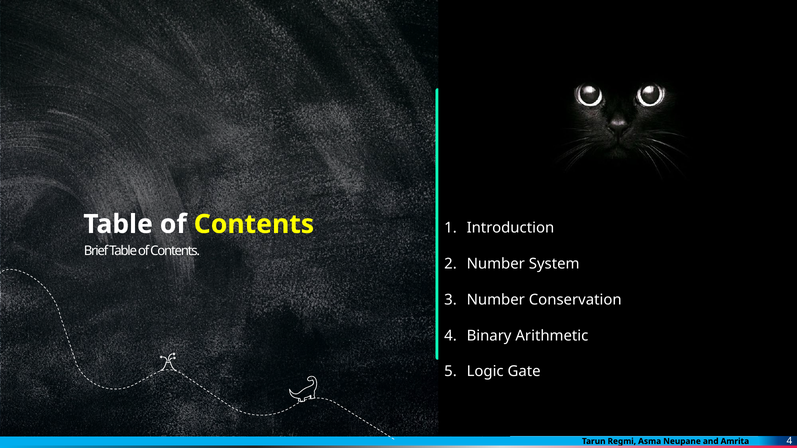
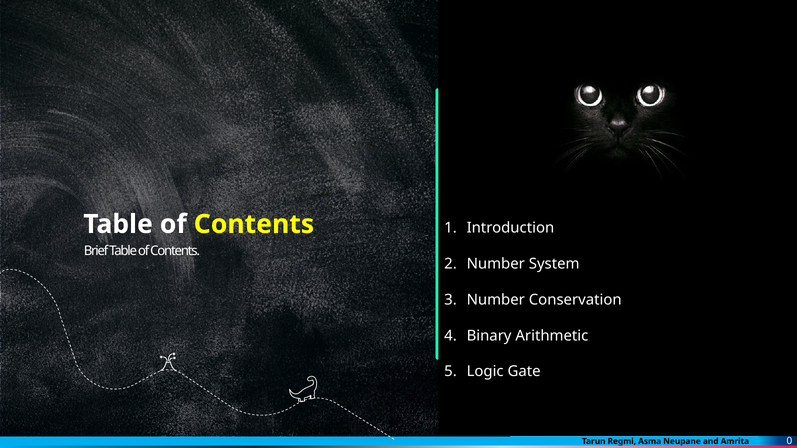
4: 4 -> 0 (789, 441)
